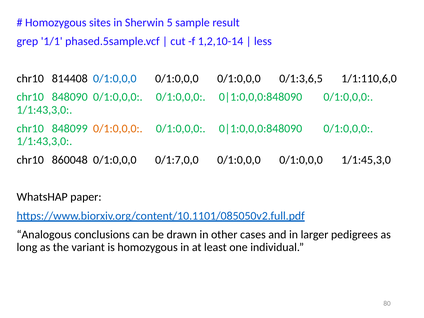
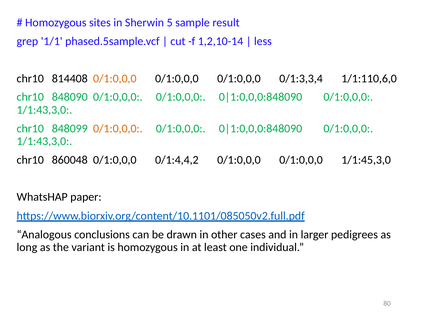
0/1:0,0,0 colour: blue -> orange (115, 78)
0/1:3,6,5: 0/1:3,6,5 -> 0/1:3,3,4 (301, 78)
0/1:7,0,0: 0/1:7,0,0 -> 0/1:4,4,2 (177, 160)
